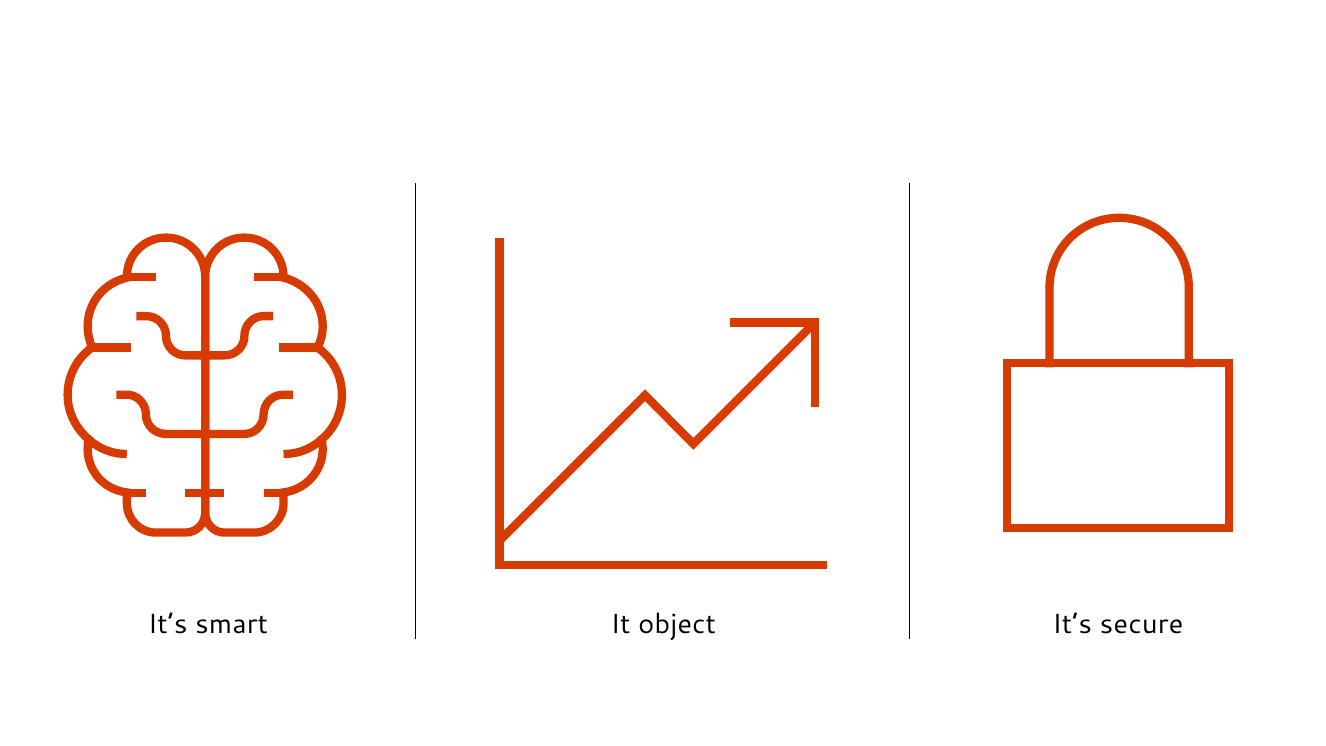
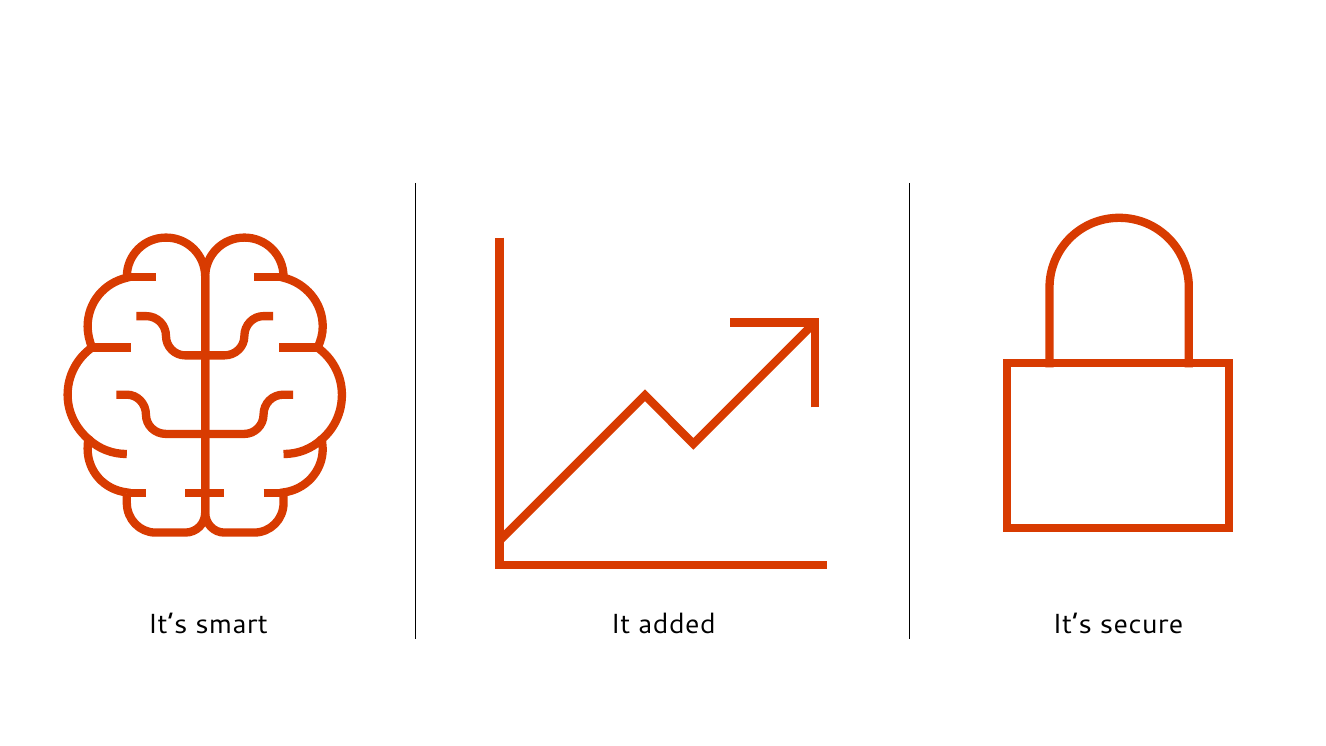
object: object -> added (677, 624)
